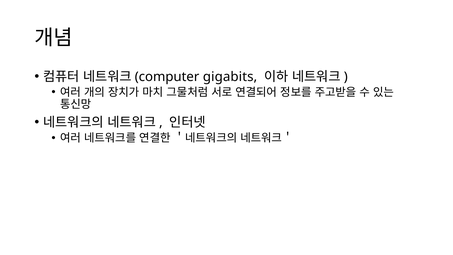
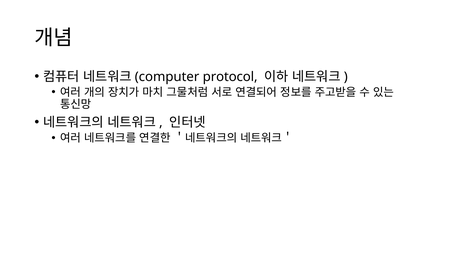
gigabits: gigabits -> protocol (230, 77)
